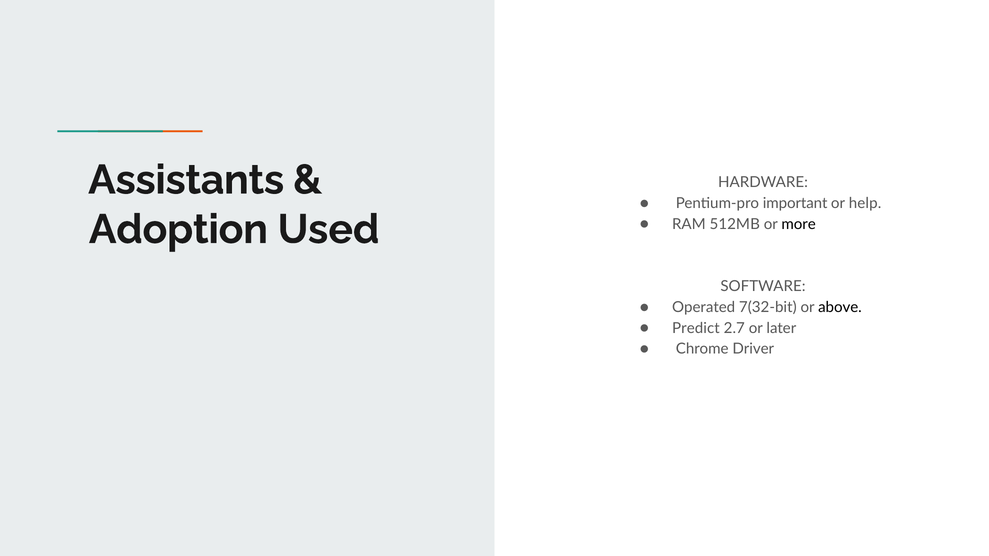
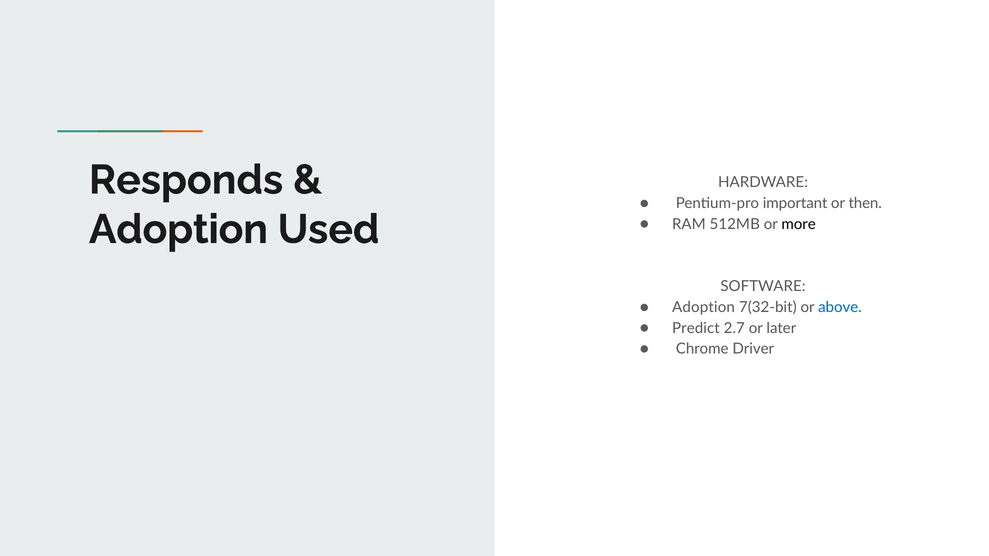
Assistants: Assistants -> Responds (186, 180)
help: help -> then (865, 203)
Operated: Operated -> Adoption (704, 307)
above colour: black -> blue (840, 307)
